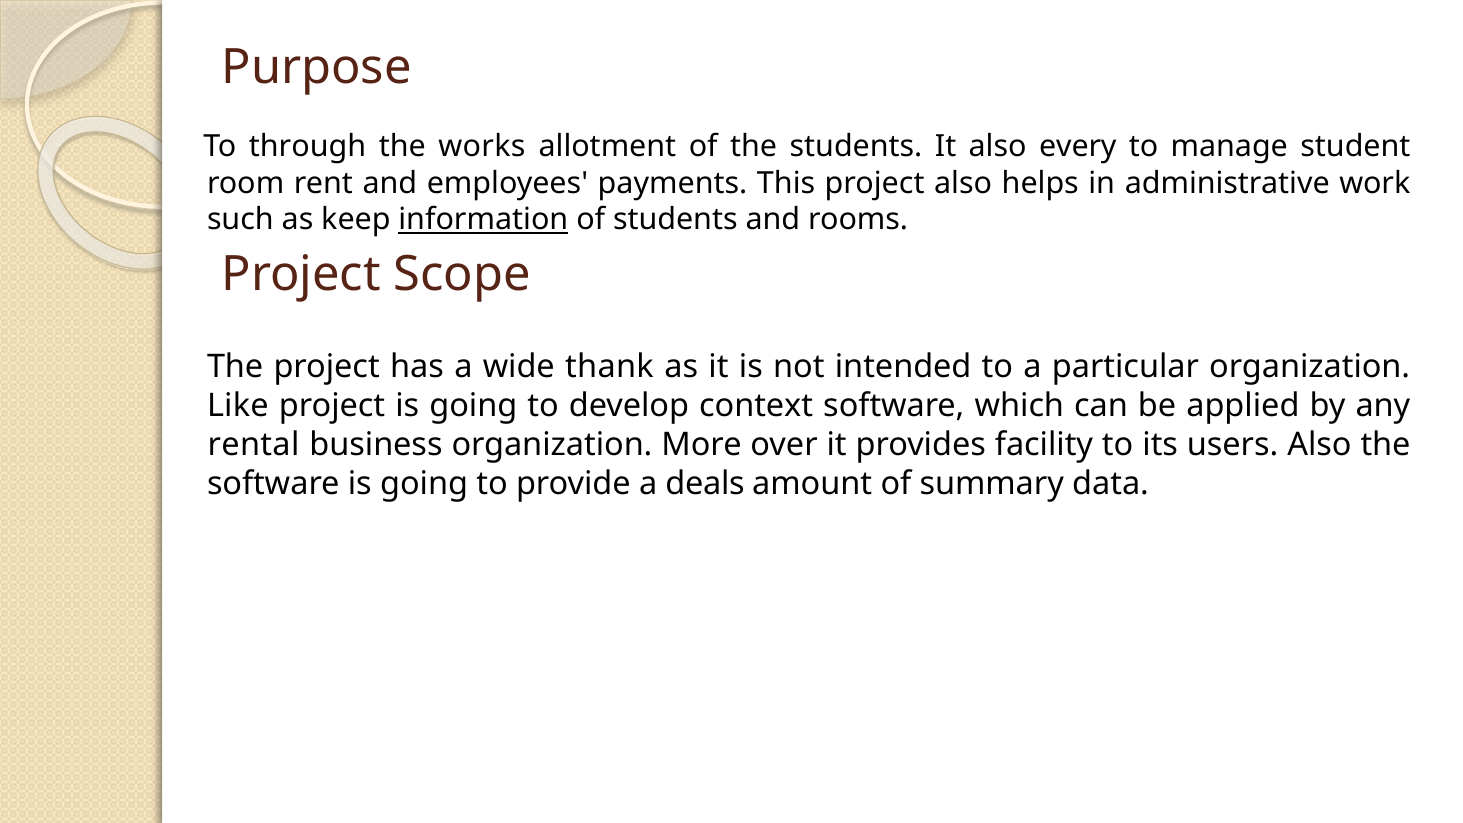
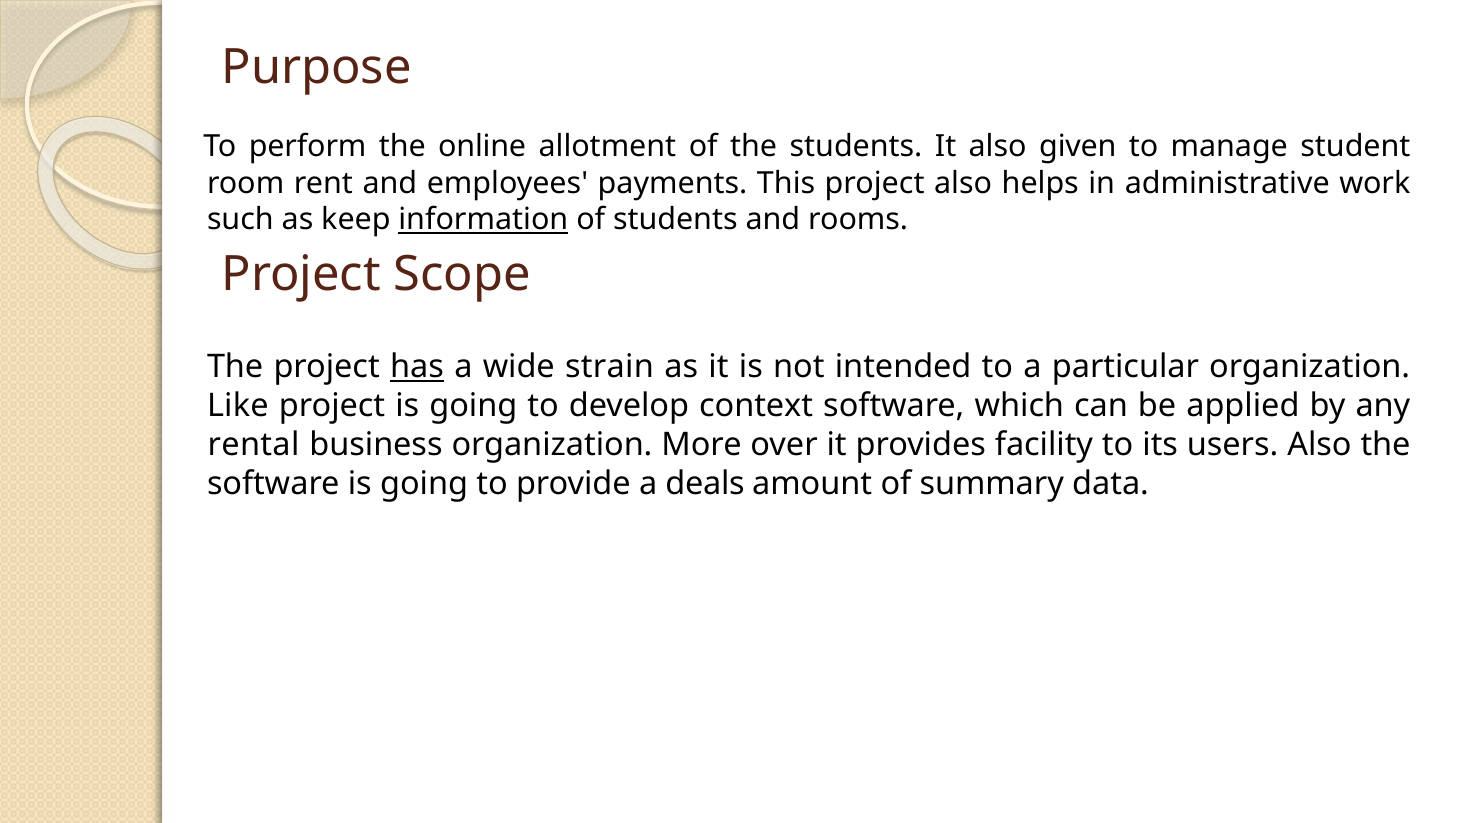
through: through -> perform (308, 146)
works: works -> online (482, 146)
every: every -> given (1078, 146)
has underline: none -> present (417, 367)
thank: thank -> strain (610, 367)
